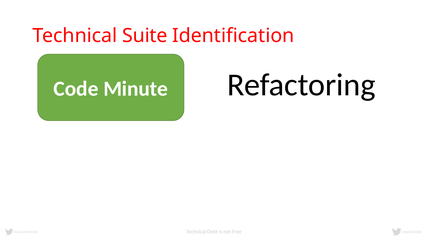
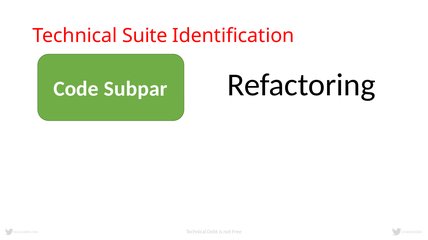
Minute: Minute -> Subpar (136, 89)
